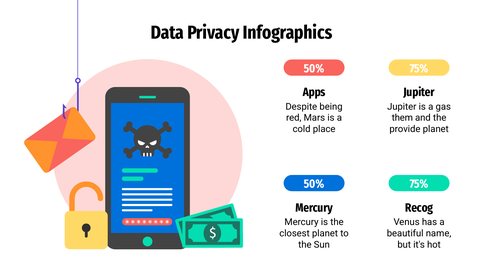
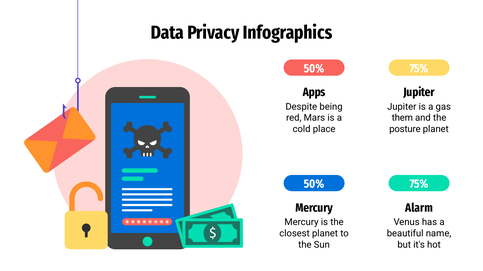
provide: provide -> posture (405, 129)
Recog: Recog -> Alarm (419, 208)
